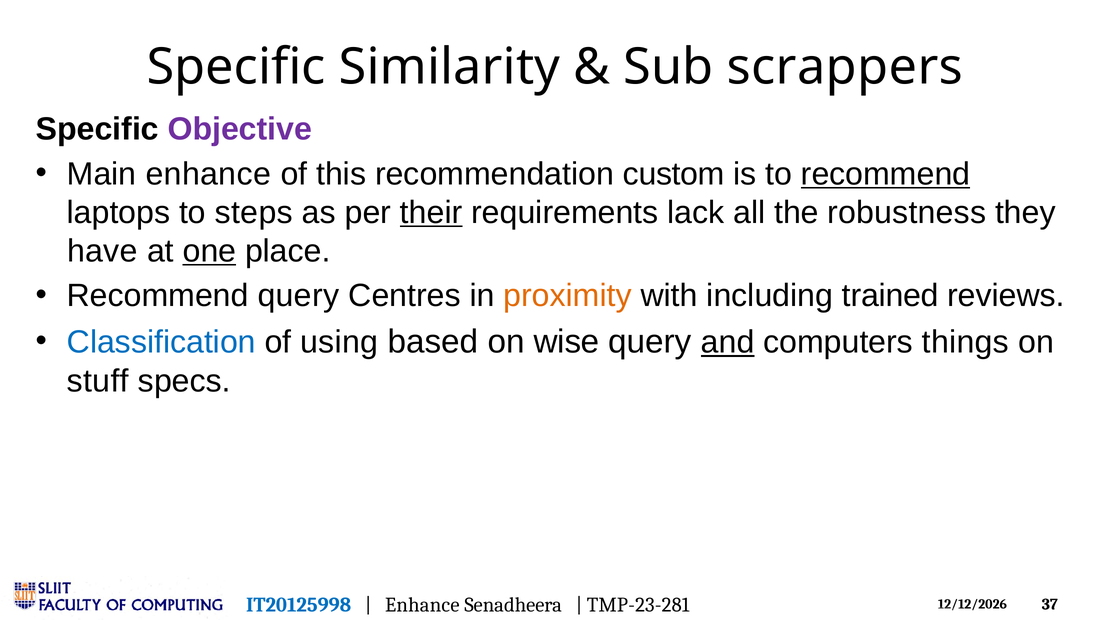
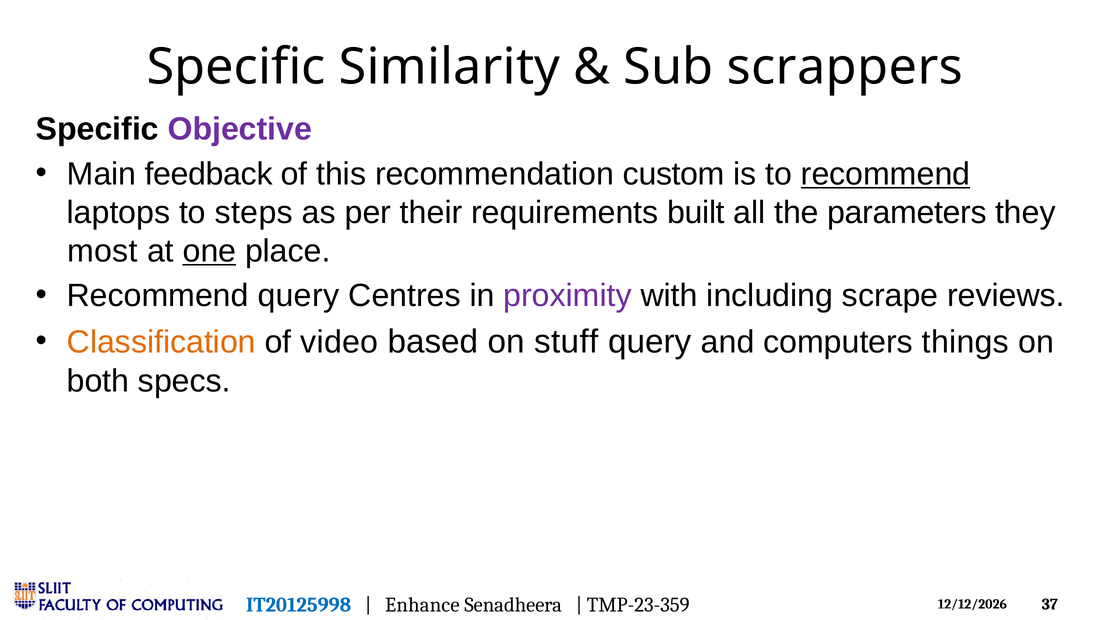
Main enhance: enhance -> feedback (209, 174)
their underline: present -> none (431, 212)
lack: lack -> built (696, 212)
robustness: robustness -> parameters (907, 212)
have: have -> most (102, 251)
proximity colour: orange -> purple (568, 296)
trained: trained -> scrape (890, 296)
Classification colour: blue -> orange (161, 342)
using: using -> video (339, 342)
wise: wise -> stuff (566, 342)
and underline: present -> none (728, 342)
stuff: stuff -> both (98, 381)
TMP-23-281: TMP-23-281 -> TMP-23-359 (638, 605)
